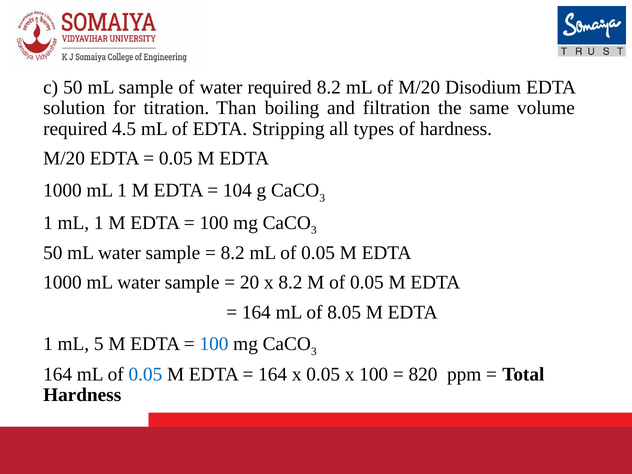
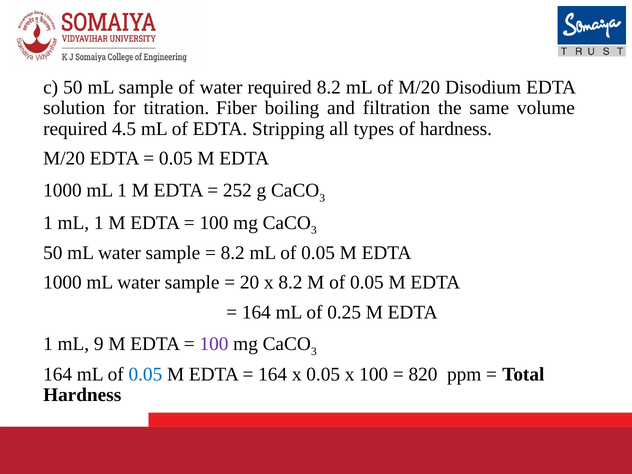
Than: Than -> Fiber (236, 108)
104: 104 -> 252 (237, 190)
8.05: 8.05 -> 0.25 (344, 312)
5: 5 -> 9 (99, 344)
100 colour: blue -> purple (214, 344)
